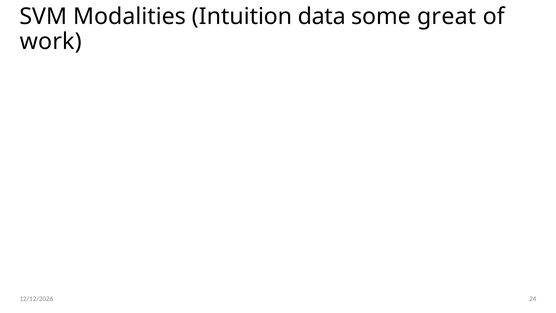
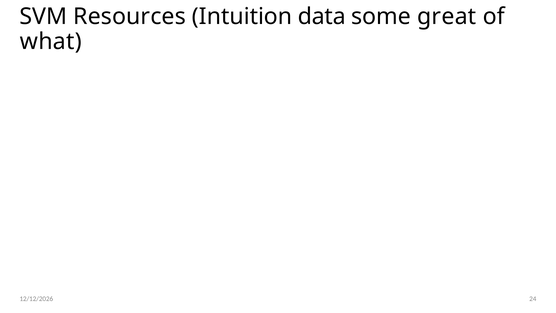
Modalities: Modalities -> Resources (130, 16)
work: work -> what (51, 41)
